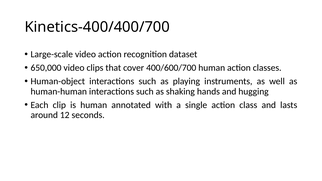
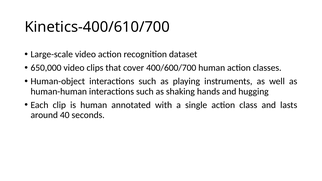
Kinetics-400/400/700: Kinetics-400/400/700 -> Kinetics-400/610/700 (97, 27)
12: 12 -> 40 (65, 115)
